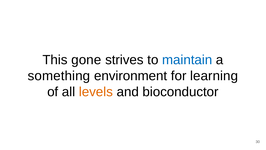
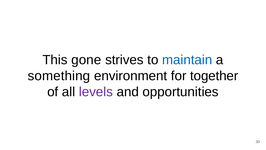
learning: learning -> together (214, 76)
levels colour: orange -> purple (96, 92)
bioconductor: bioconductor -> opportunities (181, 92)
